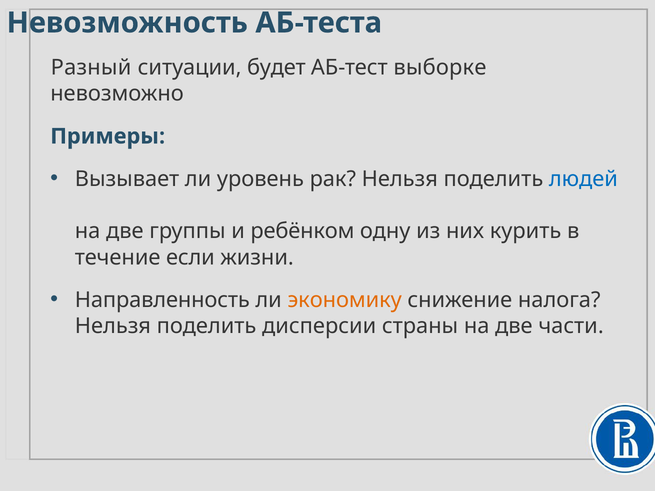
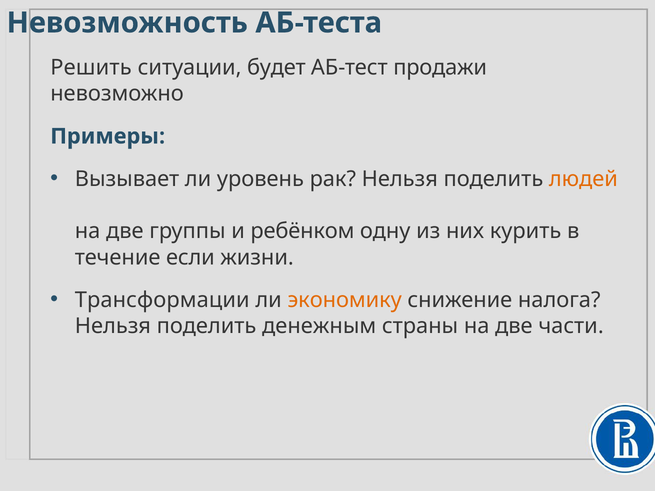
Разный: Разный -> Решить (91, 68)
выборке: выборке -> продажи (440, 68)
людей colour: blue -> orange (583, 179)
Направленность: Направленность -> Трансформации (162, 300)
дисперсии: дисперсии -> денежным (319, 326)
